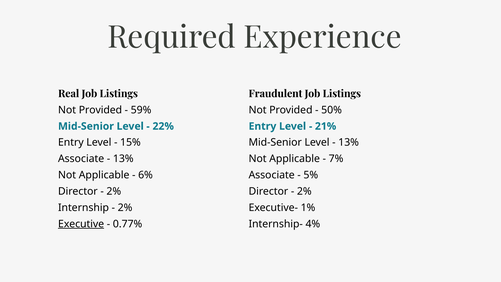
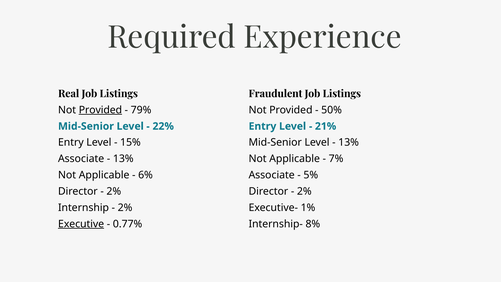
Provided underline: none -> present (100, 110)
59%: 59% -> 79% (141, 110)
4%: 4% -> 8% (313, 224)
